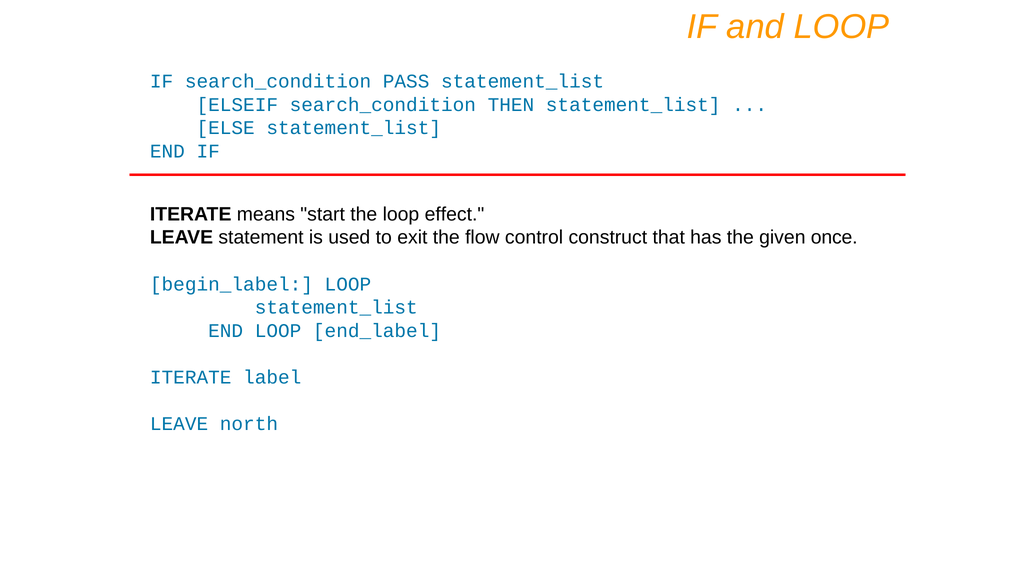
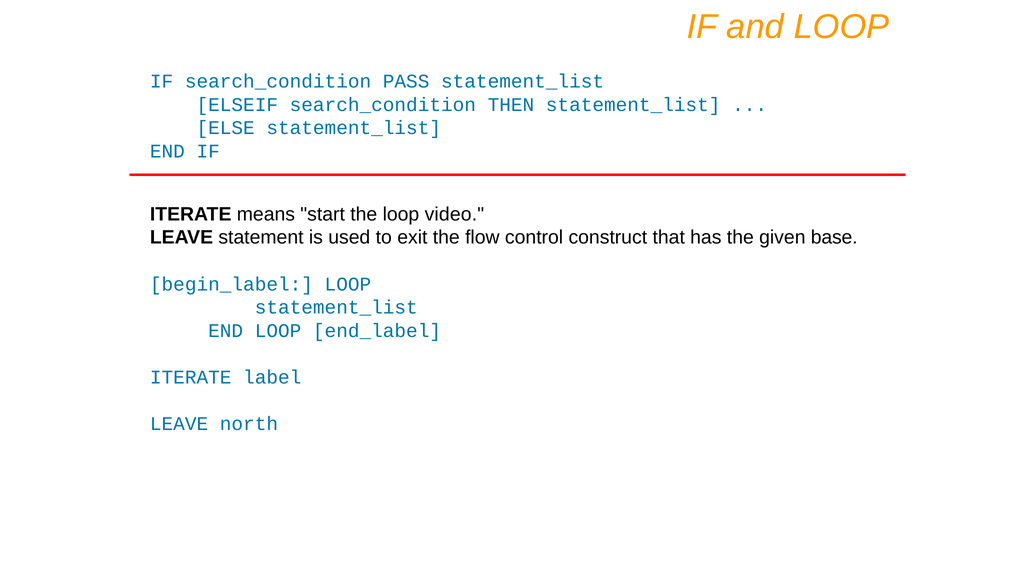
effect: effect -> video (454, 214)
once: once -> base (834, 238)
